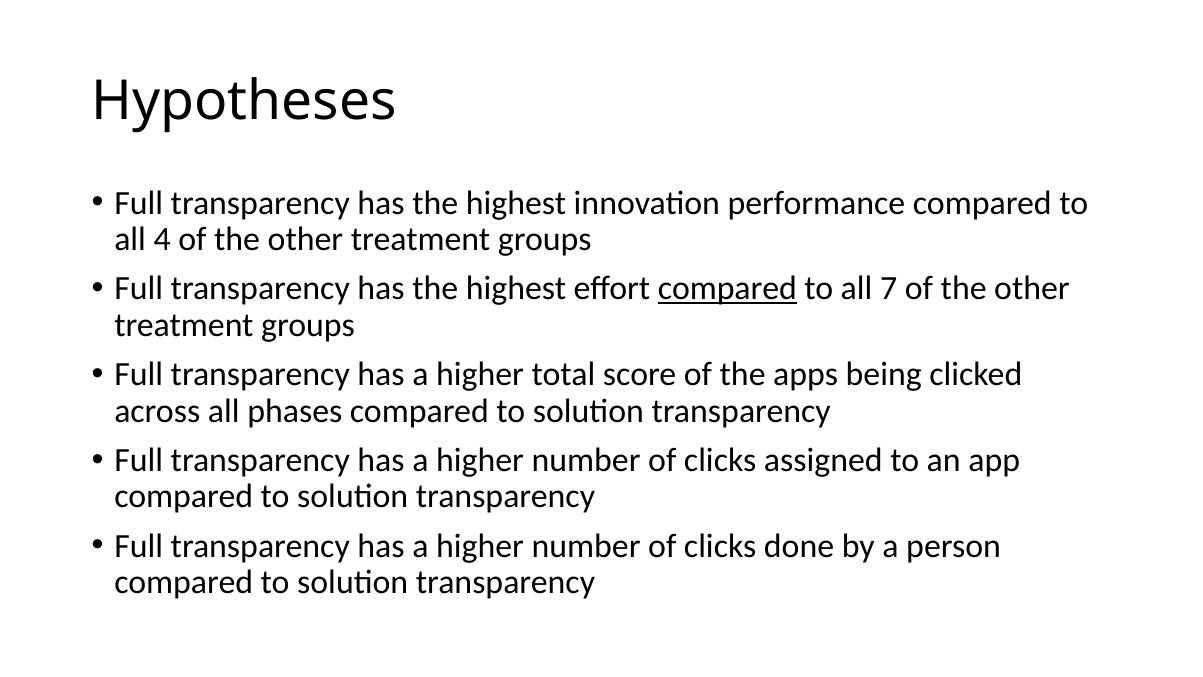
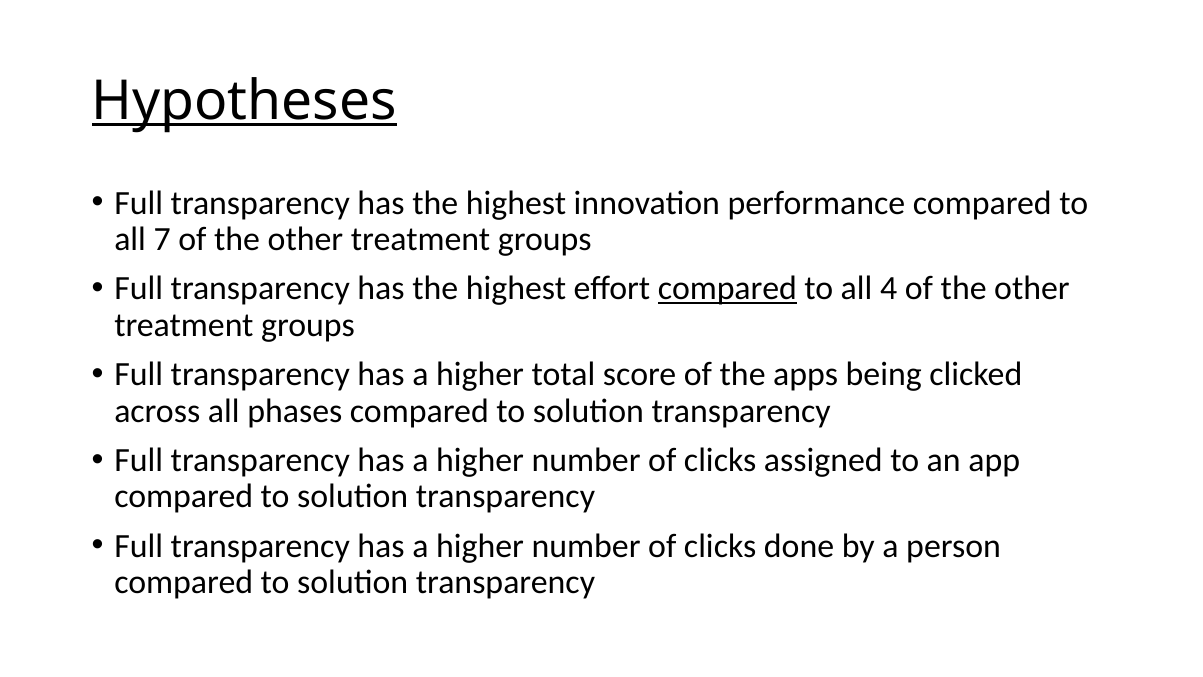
Hypotheses underline: none -> present (244, 101)
4: 4 -> 7 (162, 239)
7: 7 -> 4 (889, 288)
